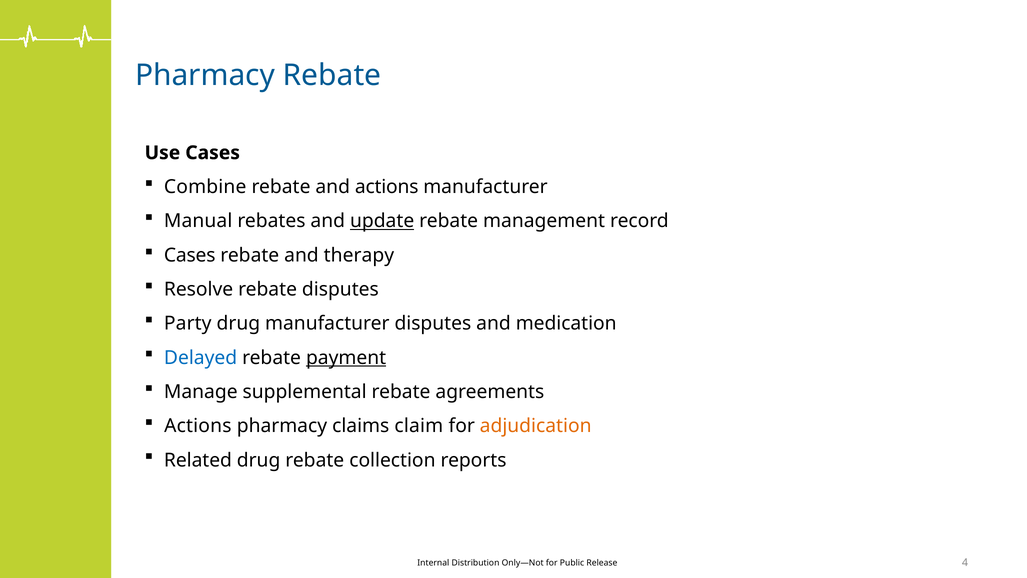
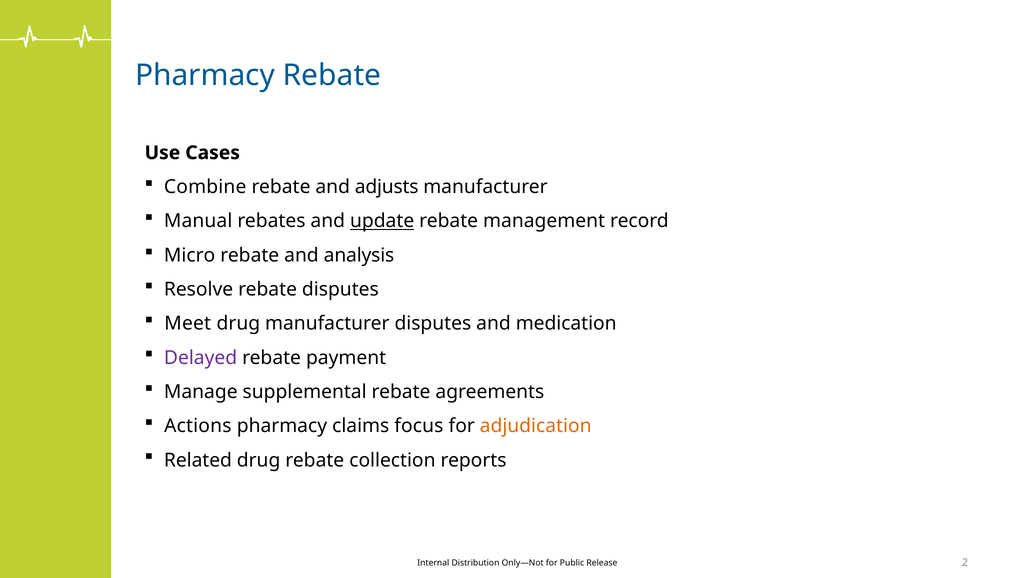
and actions: actions -> adjusts (387, 187)
Cases: Cases -> Micro (190, 255)
therapy: therapy -> analysis (359, 255)
Party: Party -> Meet (188, 323)
Delayed colour: blue -> purple (201, 358)
payment underline: present -> none (346, 358)
claim: claim -> focus (419, 426)
4: 4 -> 2 (965, 562)
